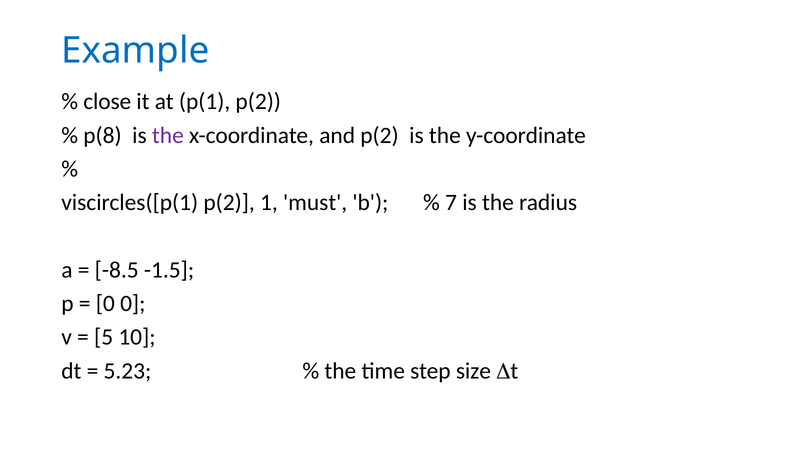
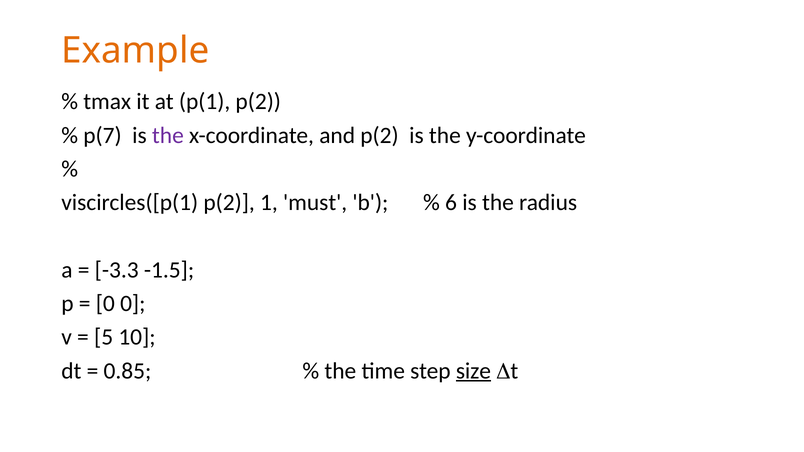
Example colour: blue -> orange (135, 51)
close: close -> tmax (107, 102)
p(8: p(8 -> p(7 (102, 135)
7: 7 -> 6 (451, 203)
-8.5: -8.5 -> -3.3 (117, 270)
5.23: 5.23 -> 0.85 (127, 371)
size underline: none -> present (473, 371)
